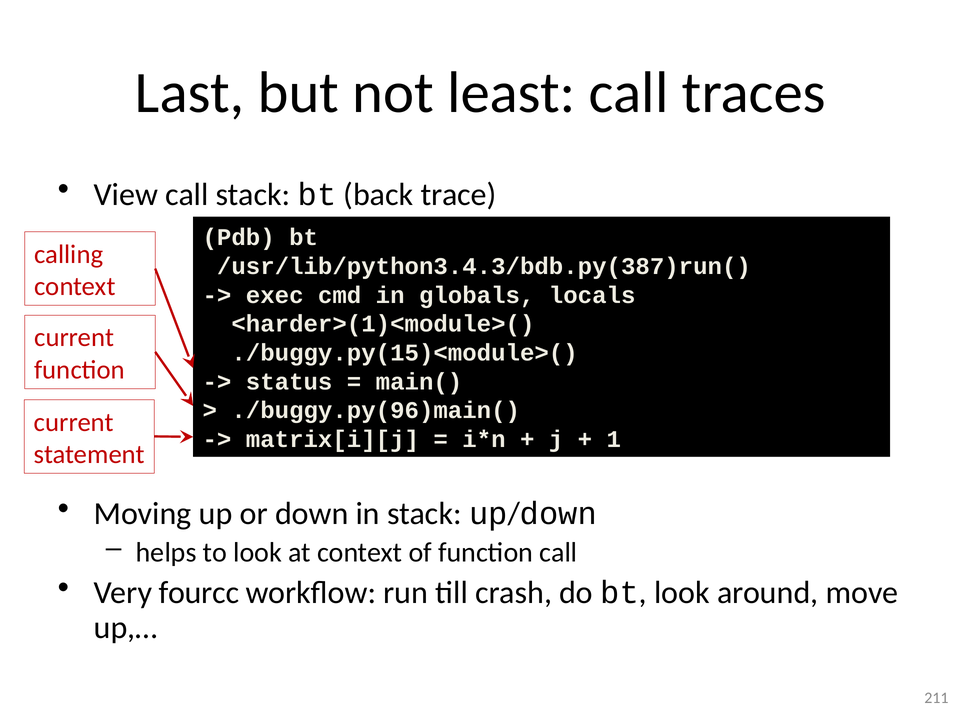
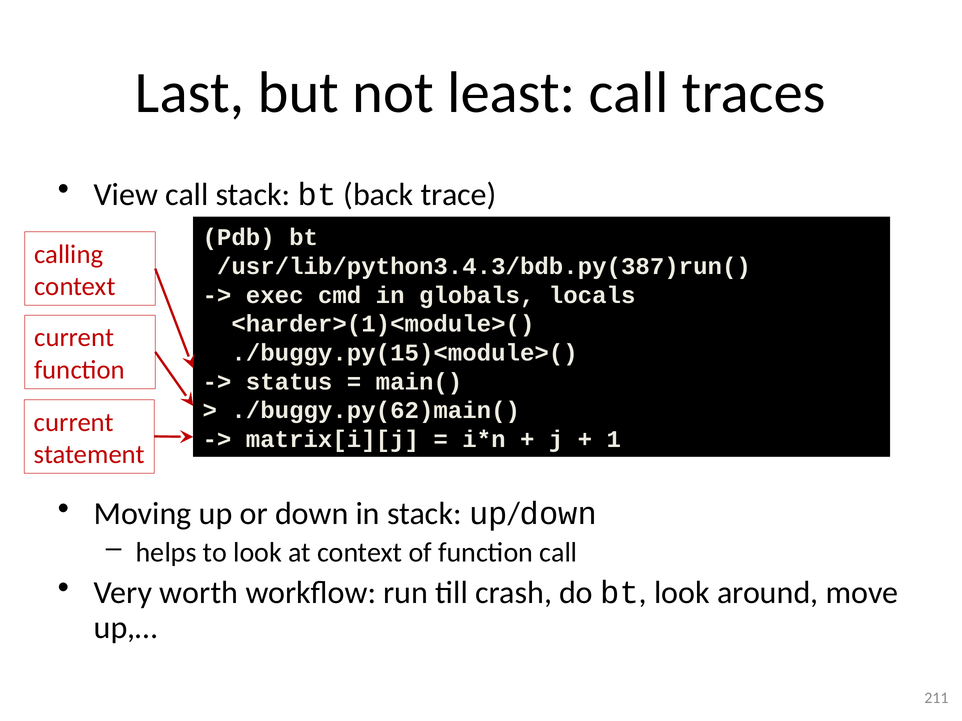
./buggy.py(96)main(: ./buggy.py(96)main( -> ./buggy.py(62)main( (376, 411)
fourcc: fourcc -> worth (199, 593)
